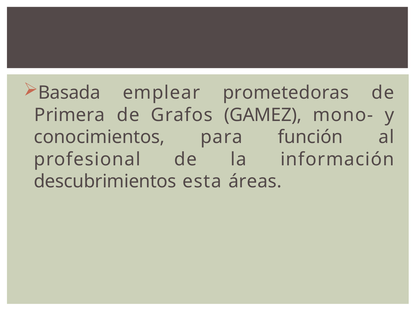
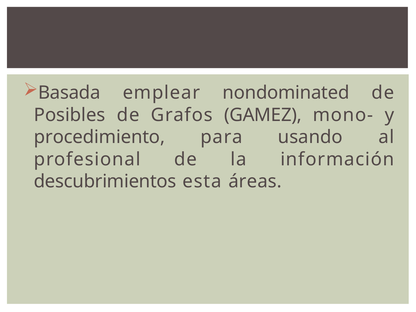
prometedoras: prometedoras -> nondominated (286, 93)
Primera: Primera -> Posibles (70, 115)
conocimientos: conocimientos -> procedimiento (99, 137)
función: función -> usando (310, 137)
